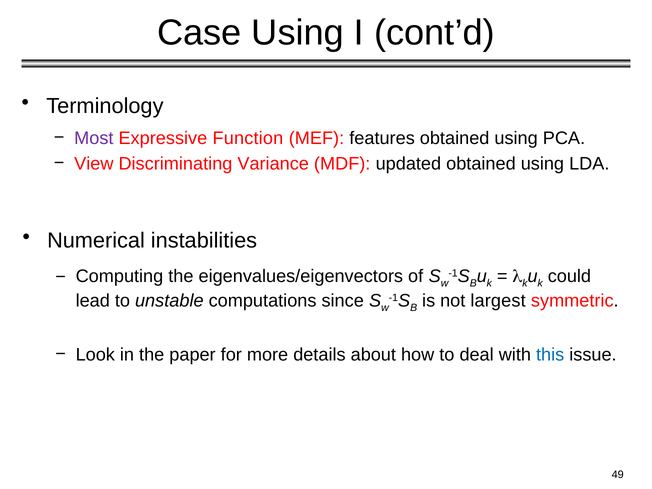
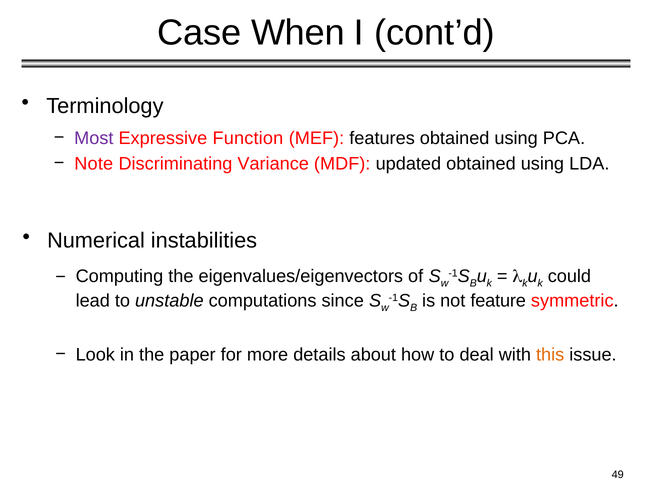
Case Using: Using -> When (298, 33)
View: View -> Note (94, 164)
largest: largest -> feature (498, 301)
this colour: blue -> orange (550, 355)
